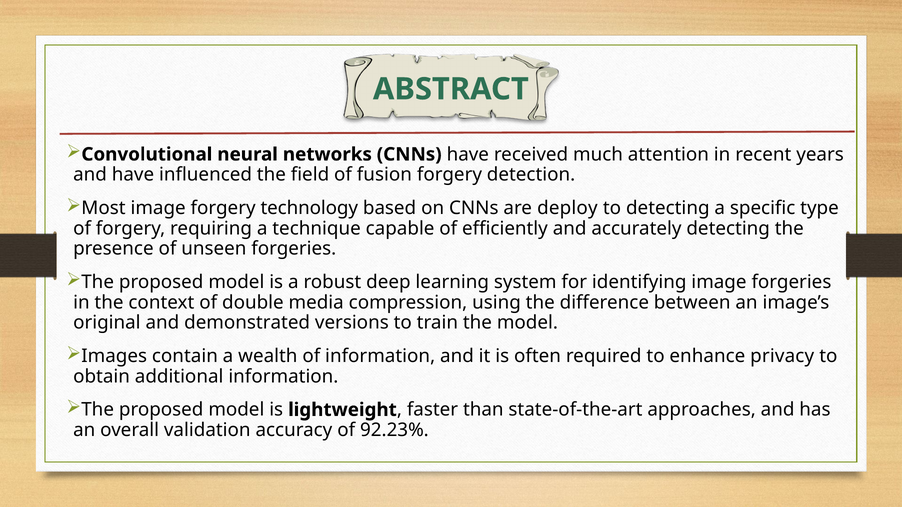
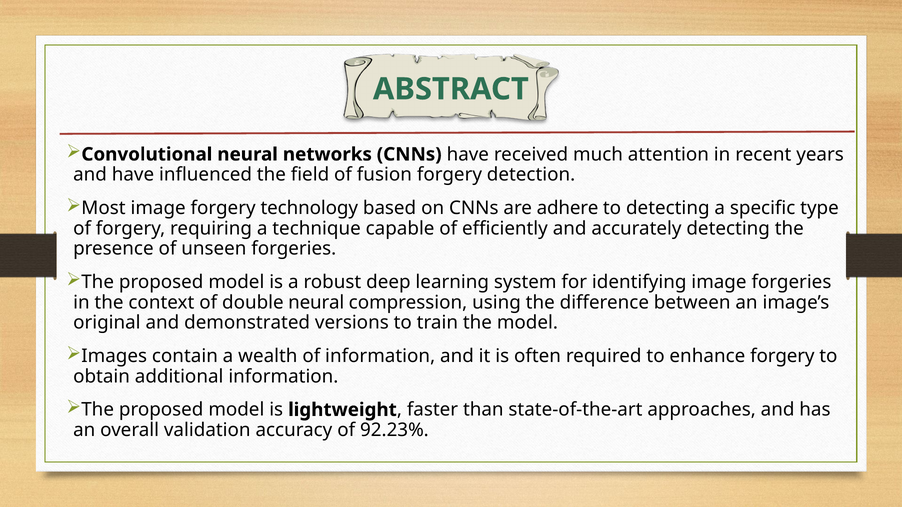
deploy: deploy -> adhere (568, 208)
double media: media -> neural (316, 303)
enhance privacy: privacy -> forgery (782, 356)
